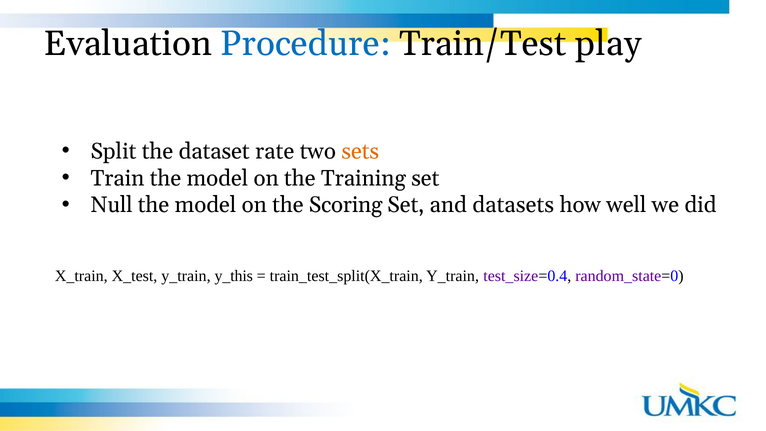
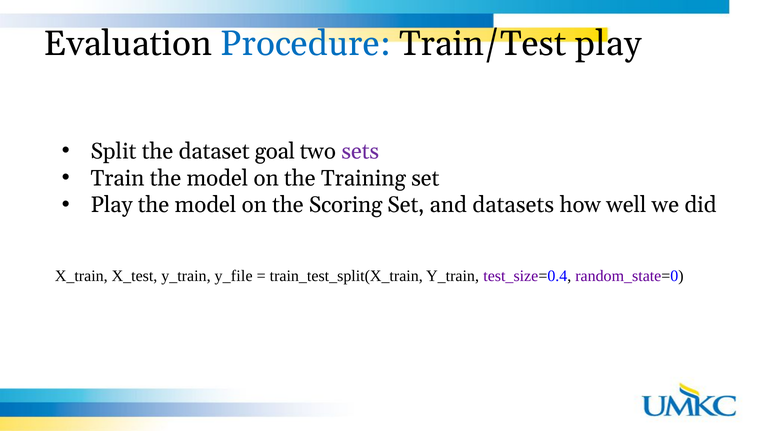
rate: rate -> goal (275, 151)
sets colour: orange -> purple (360, 151)
Null: Null -> Play (112, 205)
y_this: y_this -> y_file (234, 276)
